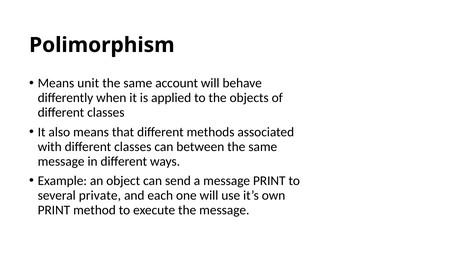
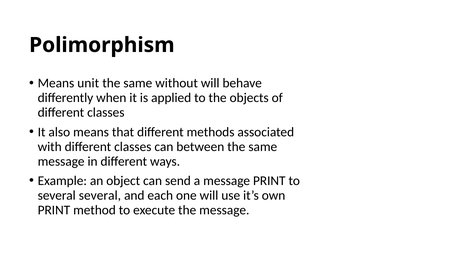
account: account -> without (177, 83)
several private: private -> several (100, 195)
